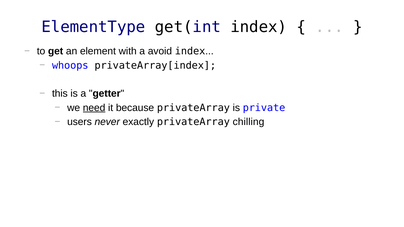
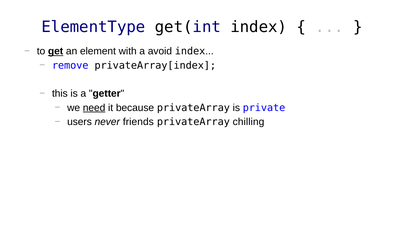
get underline: none -> present (56, 51)
whoops: whoops -> remove (70, 65)
exactly: exactly -> friends (138, 122)
